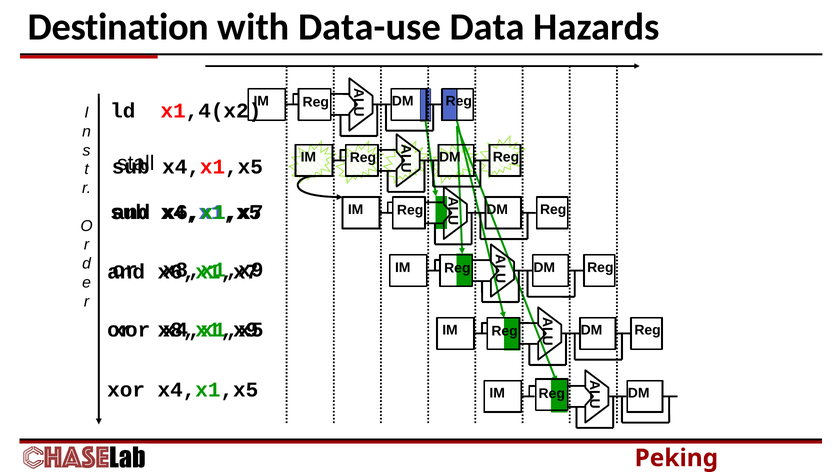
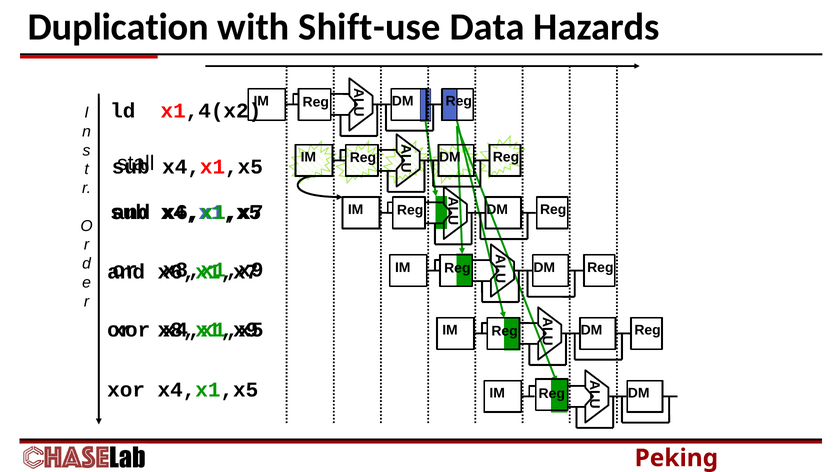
Destination: Destination -> Duplication (118, 27)
Data-use: Data-use -> Shift-use (369, 27)
